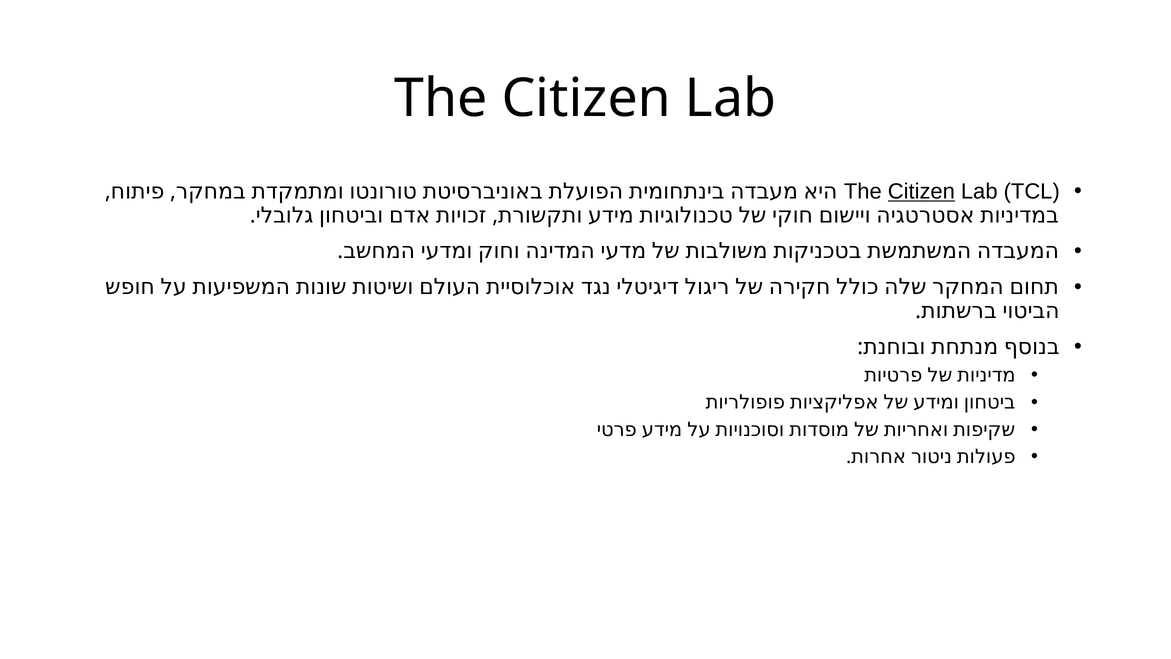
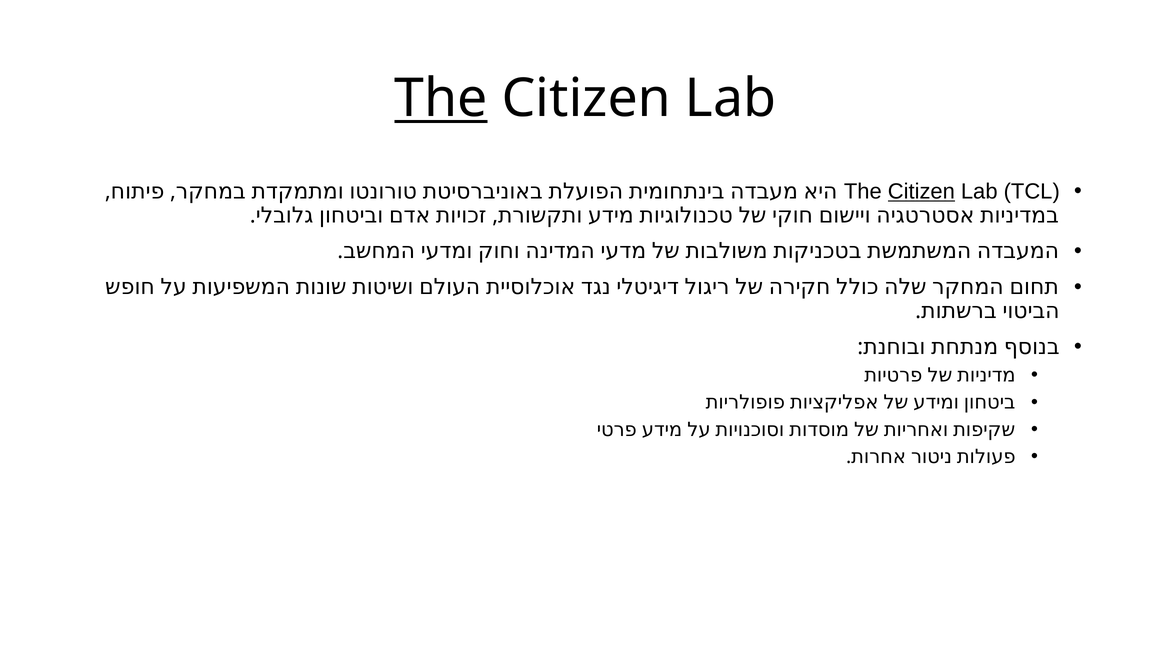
The underline: none -> present (441, 98)
